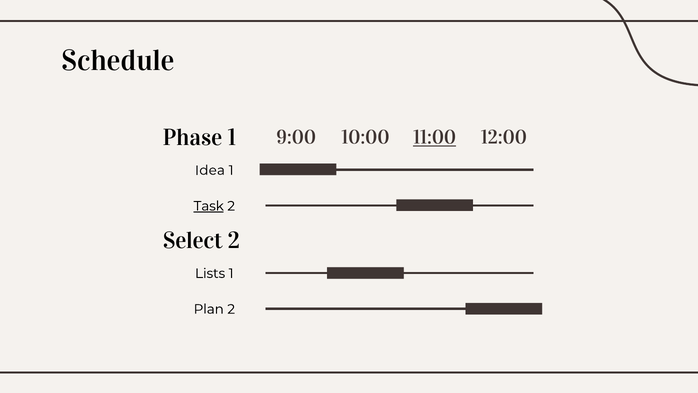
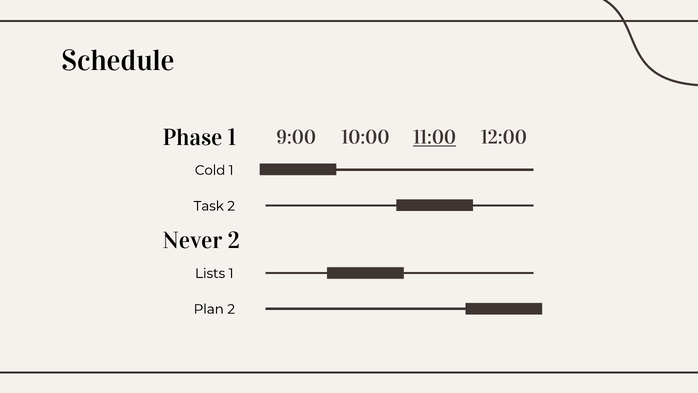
Idea: Idea -> Cold (210, 170)
Task underline: present -> none (209, 206)
Select: Select -> Never (193, 240)
